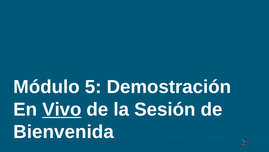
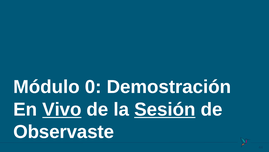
5: 5 -> 0 (93, 87)
Sesión underline: none -> present (165, 109)
Bienvenida: Bienvenida -> Observaste (64, 131)
